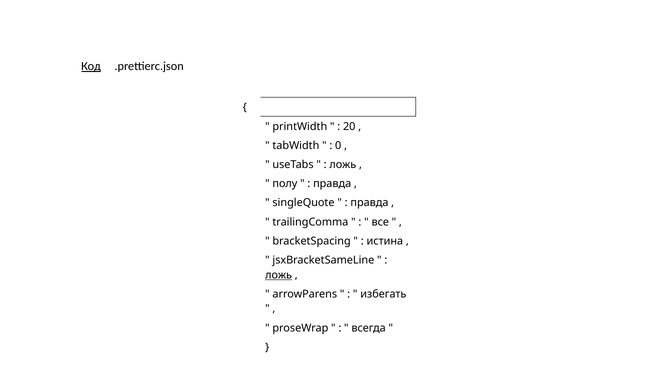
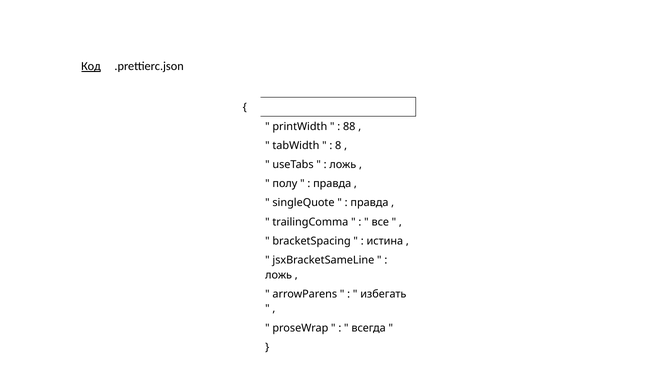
20: 20 -> 88 (349, 126)
0: 0 -> 8 (338, 145)
ложь underline: present -> none (279, 275)
